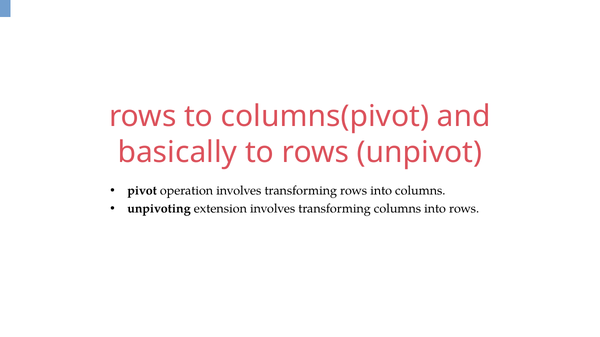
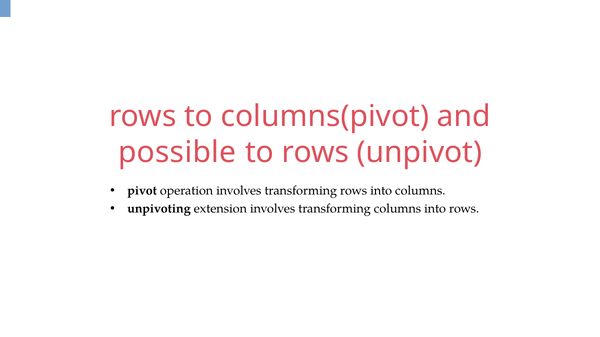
basically: basically -> possible (177, 153)
